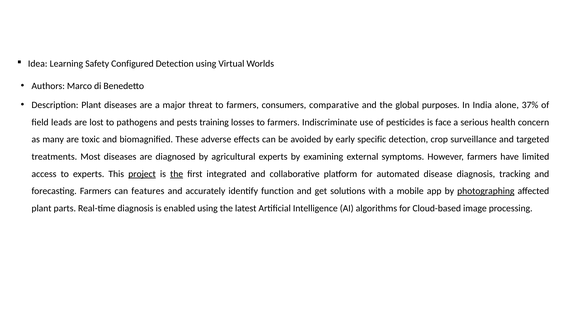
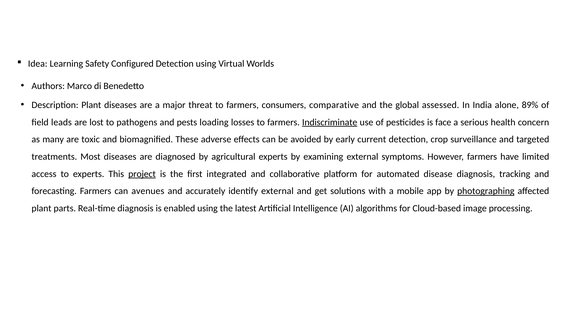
purposes: purposes -> assessed (441, 105)
37%: 37% -> 89% (530, 105)
training: training -> loading (214, 122)
Indiscriminate underline: none -> present (330, 122)
specific: specific -> current (372, 139)
the underline: present -> none (177, 174)
features: features -> avenues (148, 191)
identify function: function -> external (277, 191)
